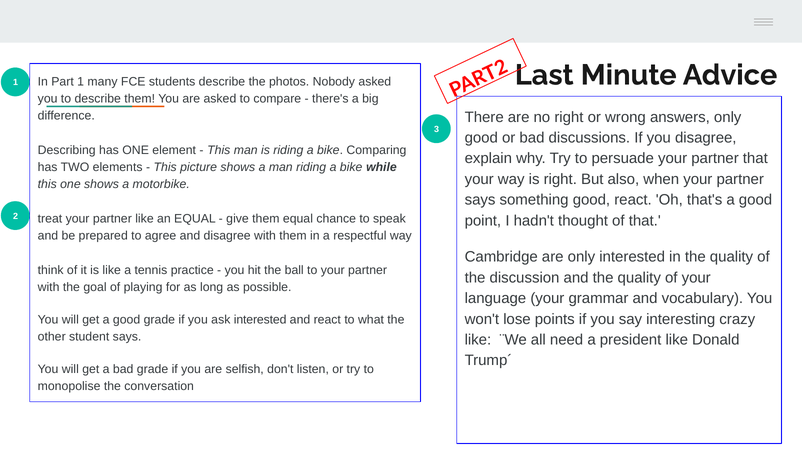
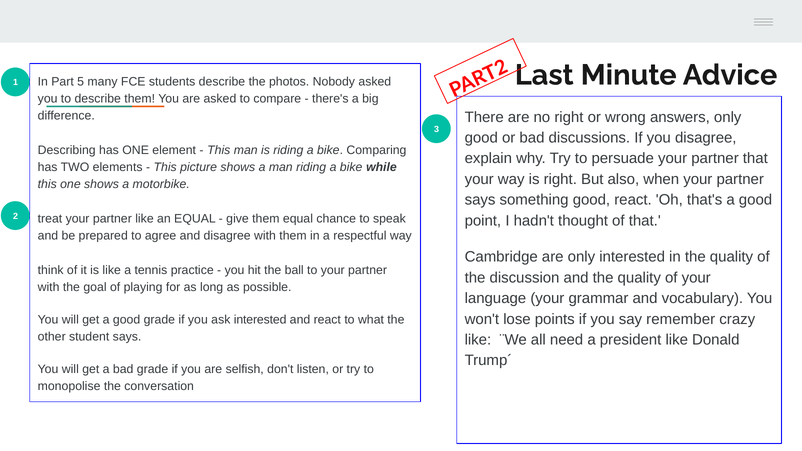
Part 1: 1 -> 5 (81, 82)
interesting: interesting -> remember (681, 319)
